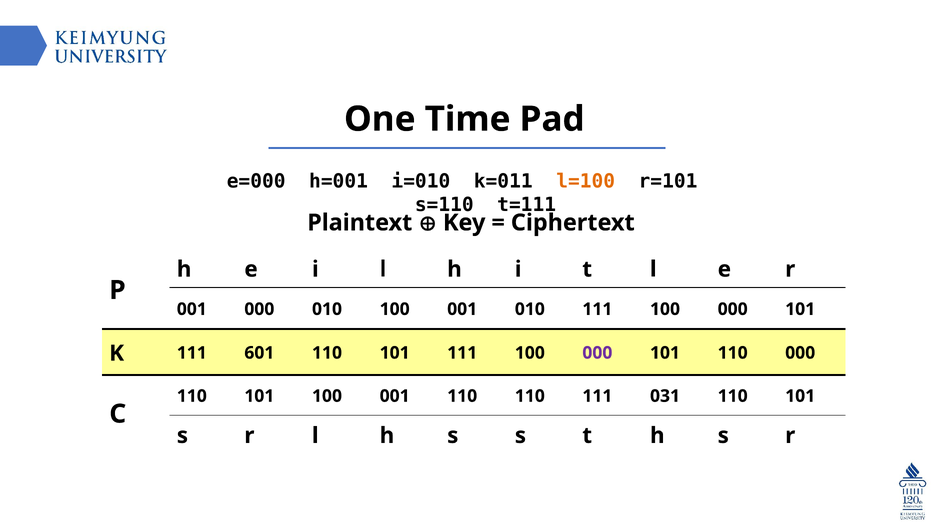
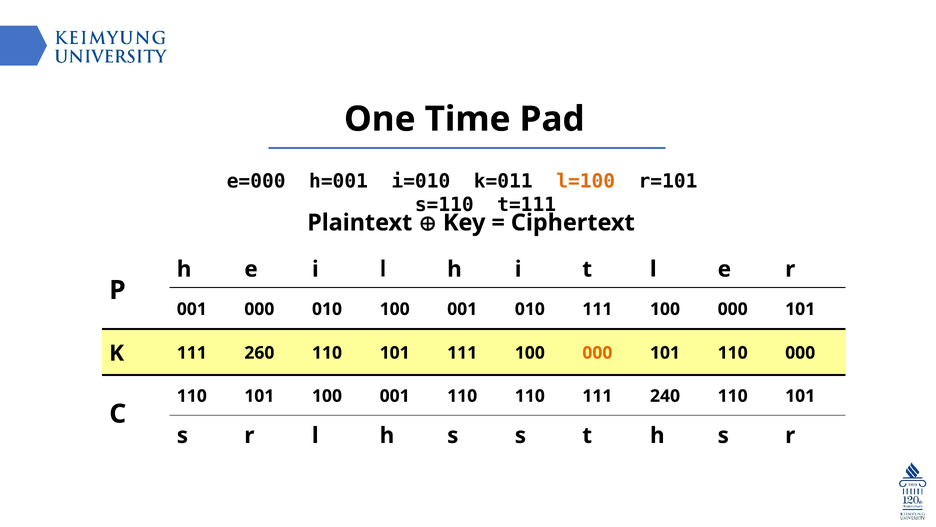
601: 601 -> 260 (259, 353)
000 colour: purple -> orange (597, 353)
031: 031 -> 240 (665, 396)
